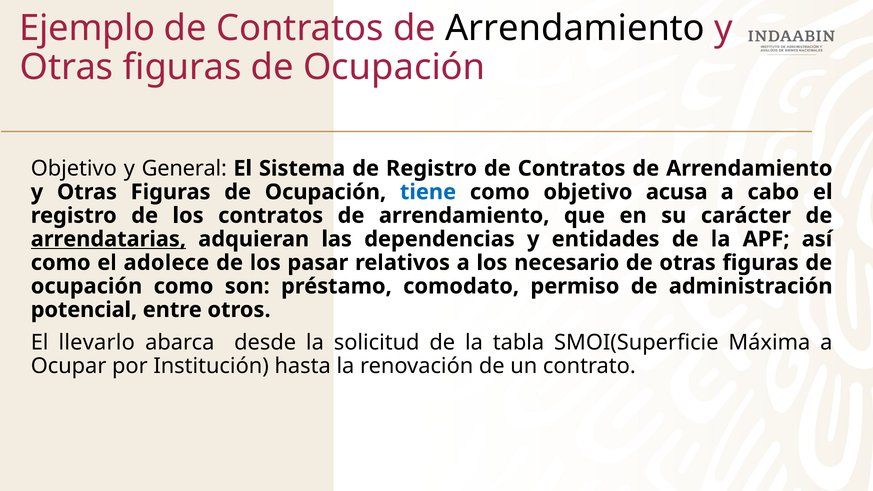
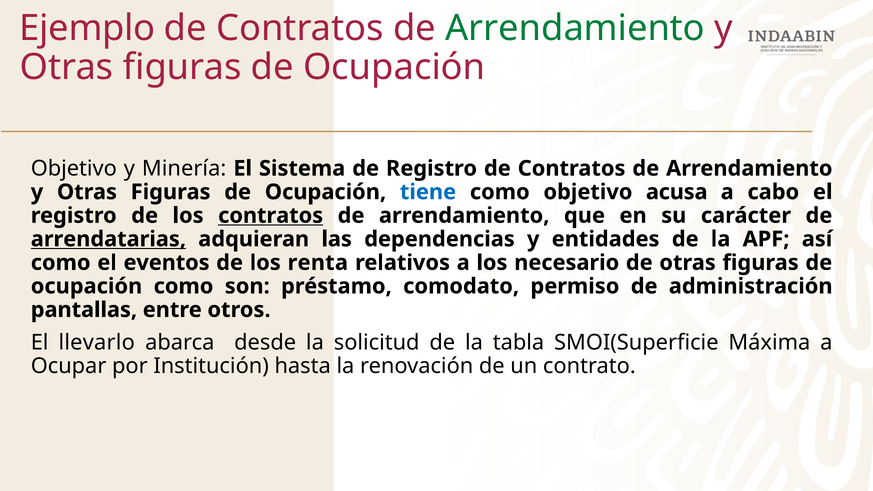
Arrendamiento colour: black -> green (575, 28)
General: General -> Minería (184, 168)
contratos underline: none -> present (271, 216)
adolece: adolece -> eventos (167, 263)
pasar: pasar -> renta (318, 263)
potencial: potencial -> pantallas (84, 310)
